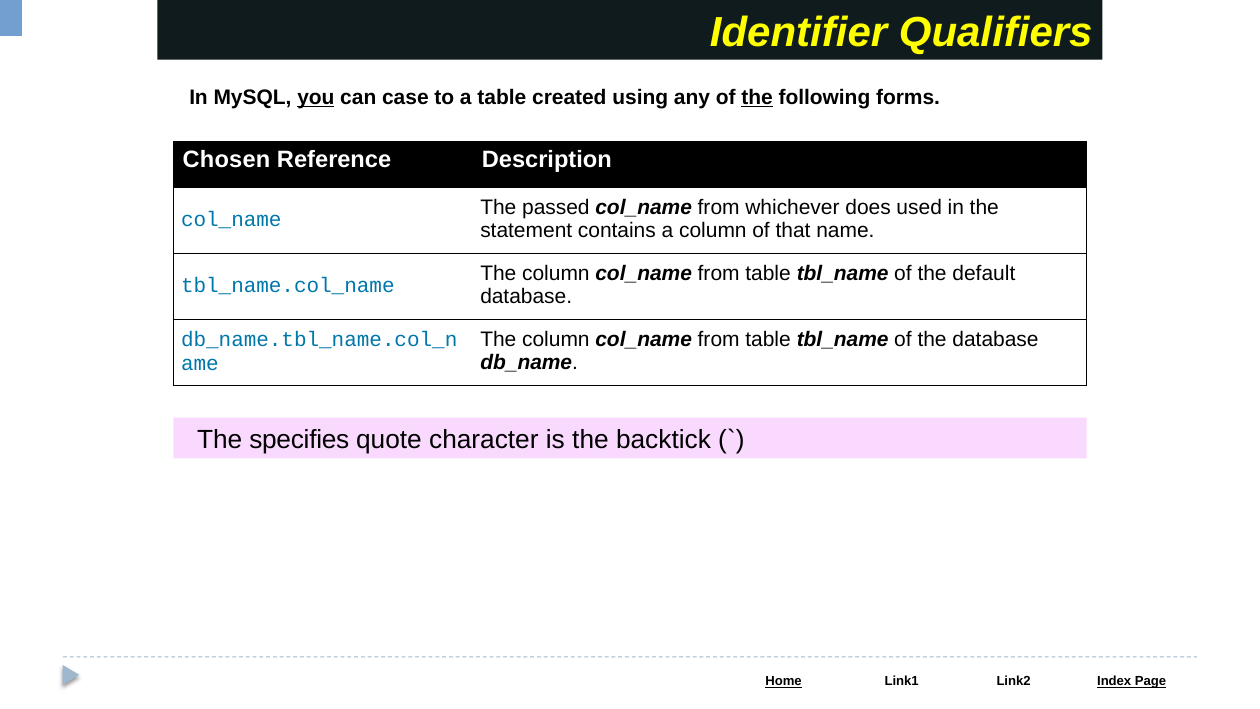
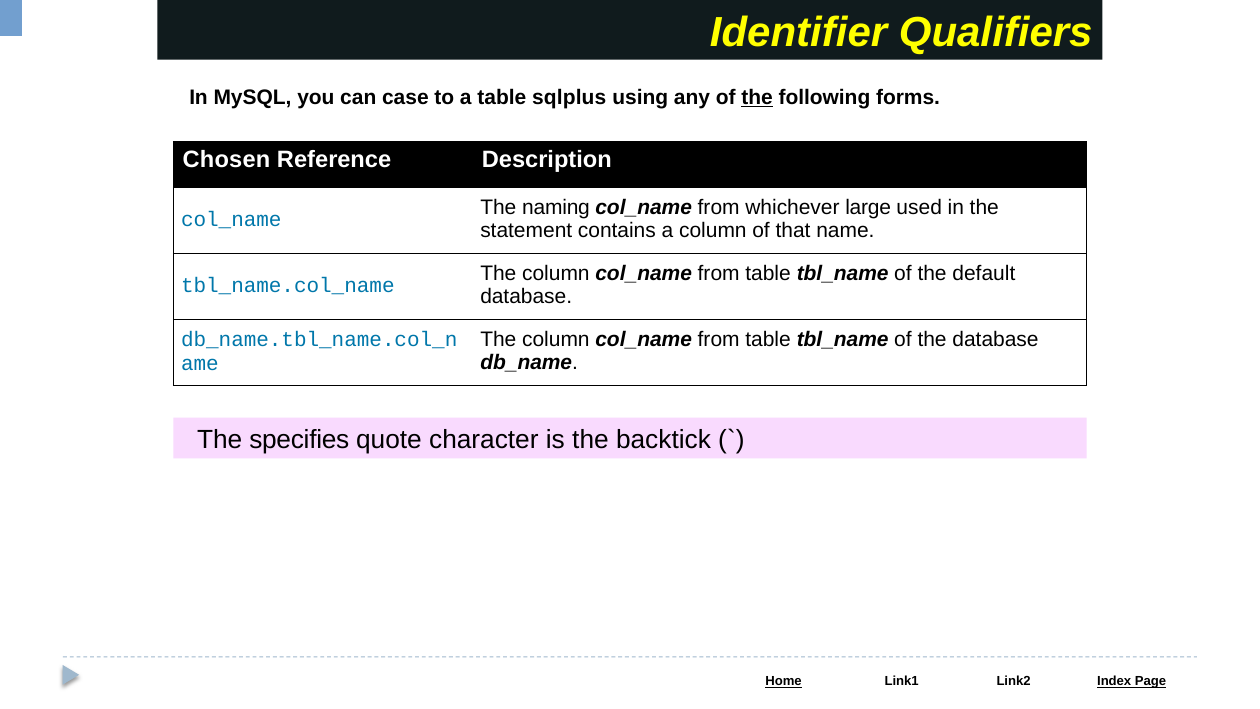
you underline: present -> none (316, 97)
created: created -> sqlplus (569, 97)
passed: passed -> naming (556, 207)
does: does -> large (868, 207)
